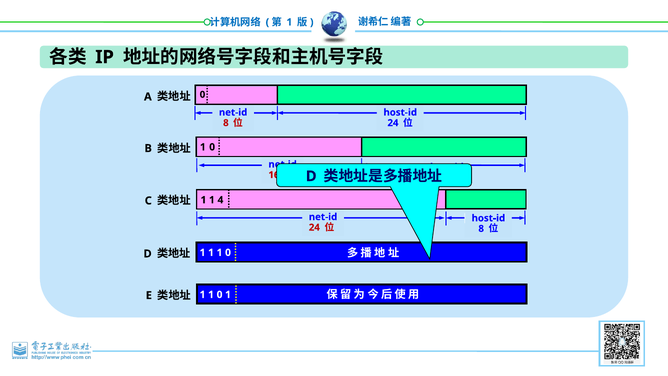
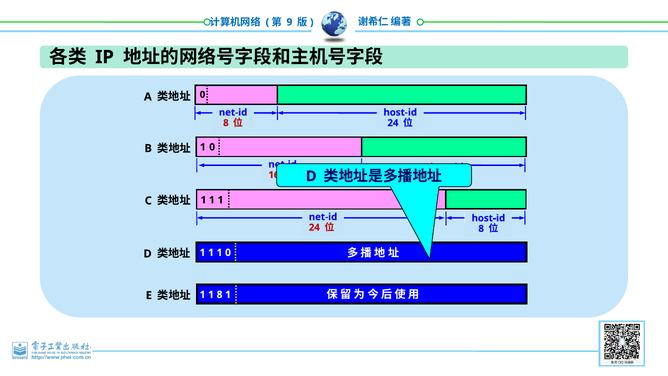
1: 1 -> 9 (289, 22)
4: 4 -> 1 (220, 200)
0: 0 -> 8 (220, 294)
